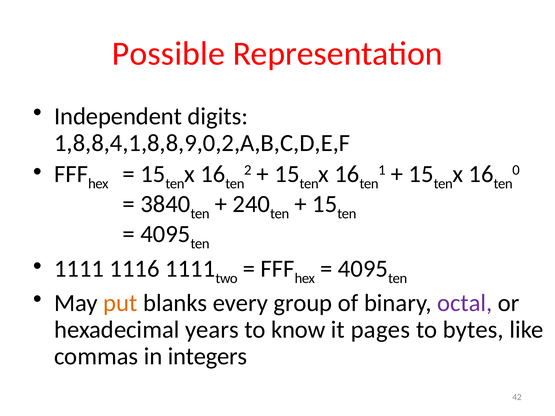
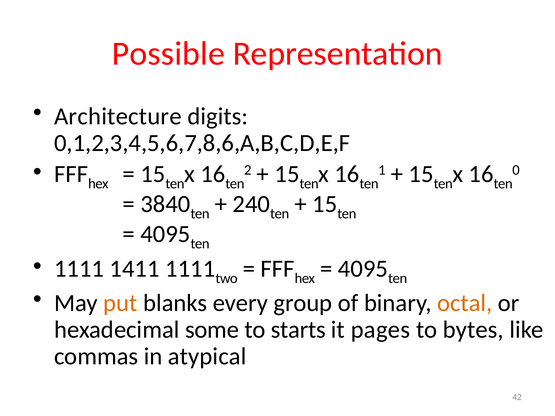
Independent: Independent -> Architecture (118, 116)
1,8,8,4,1,8,8,9,0,2,A,B,C,D,E,F: 1,8,8,4,1,8,8,9,0,2,A,B,C,D,E,F -> 0,1,2,3,4,5,6,7,8,6,A,B,C,D,E,F (202, 143)
1116: 1116 -> 1411 (135, 269)
octal colour: purple -> orange (465, 303)
years: years -> some (212, 330)
know: know -> starts (298, 330)
integers: integers -> atypical (207, 357)
